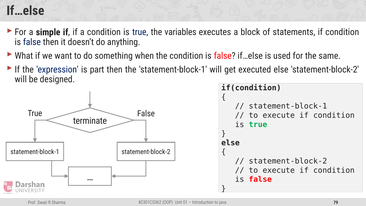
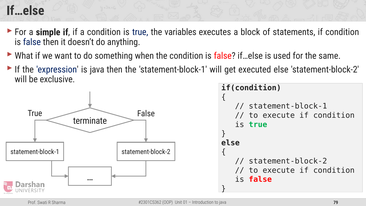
is part: part -> java (97, 69)
designed: designed -> exclusive (57, 79)
